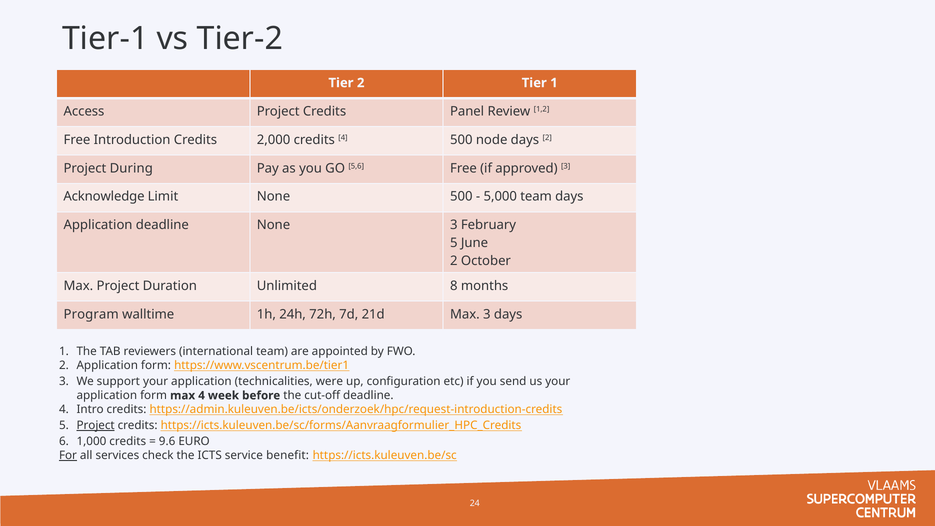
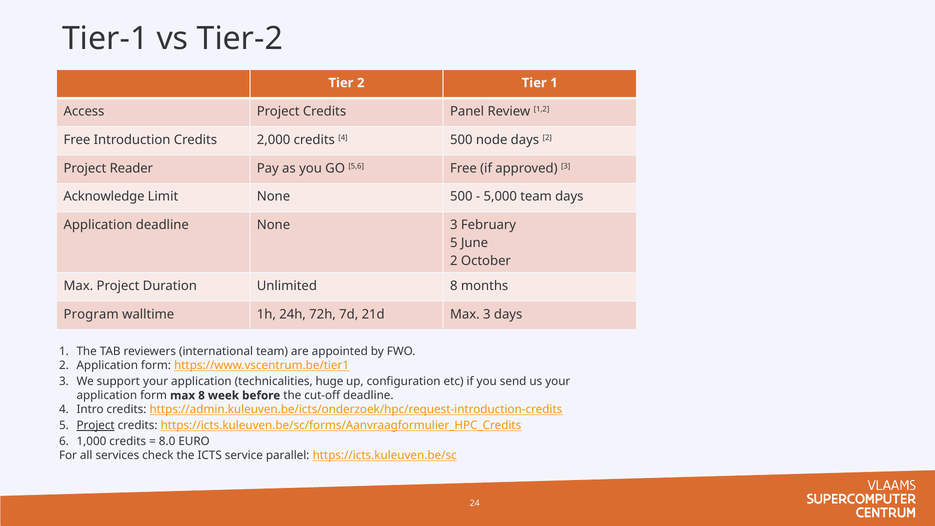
During: During -> Reader (131, 168)
were: were -> huge (329, 381)
max 4: 4 -> 8 (202, 395)
9.6: 9.6 -> 8.0 (167, 441)
For underline: present -> none (68, 455)
benefit: benefit -> parallel (288, 455)
